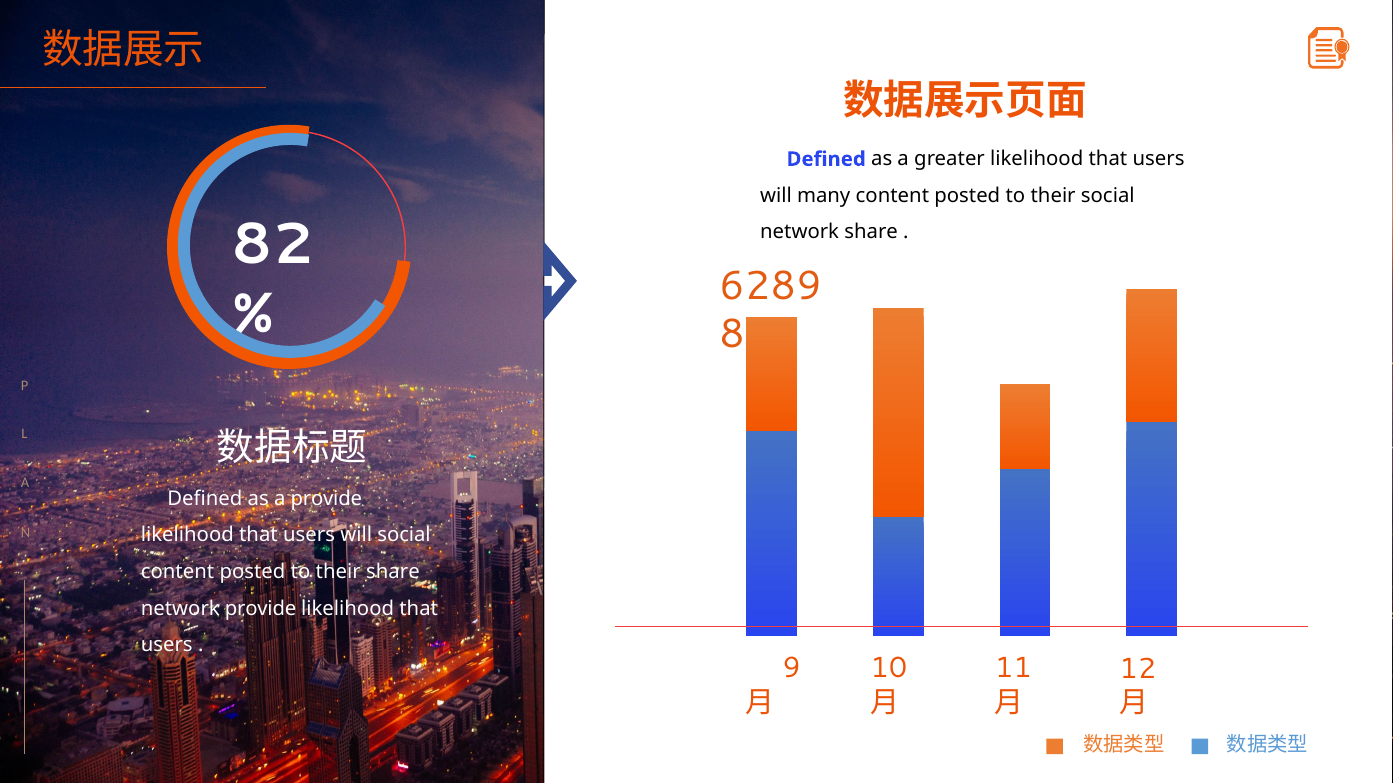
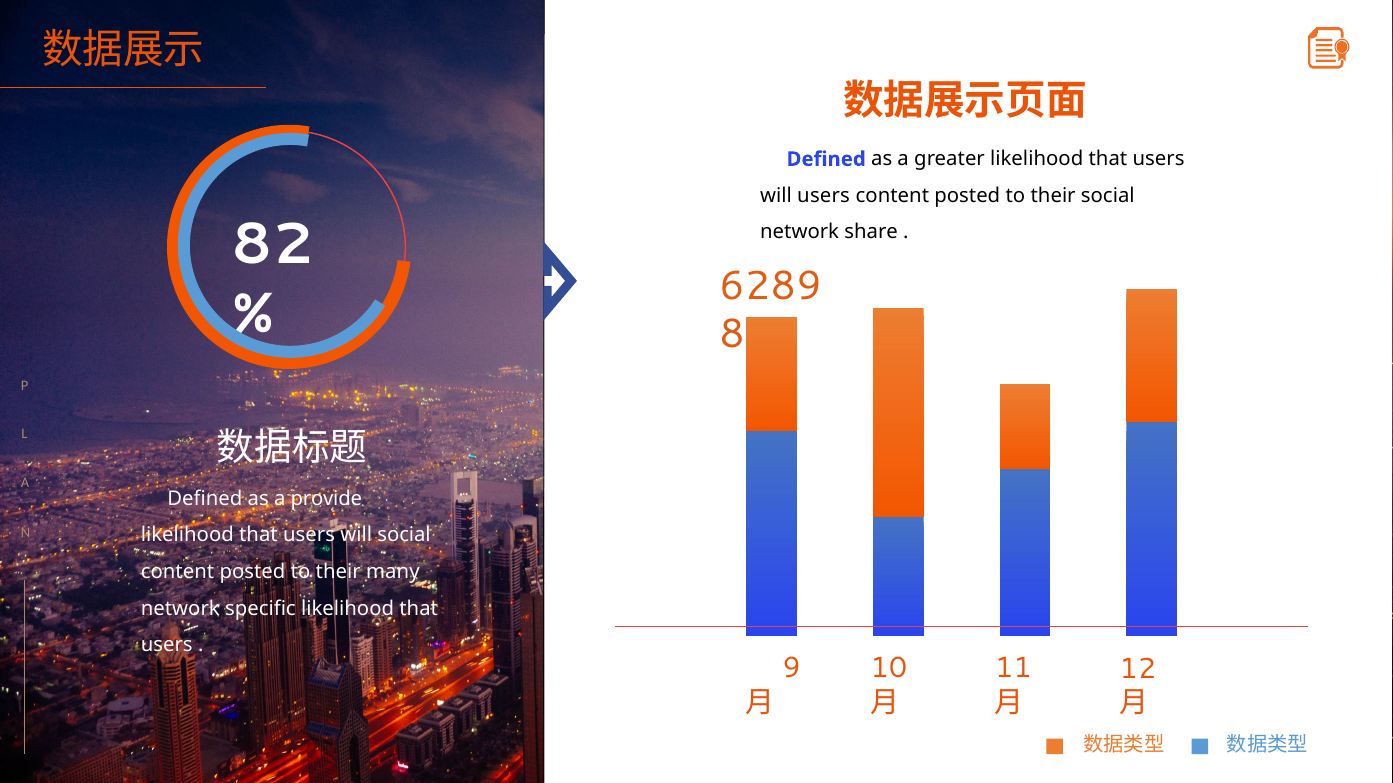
will many: many -> users (824, 196)
their share: share -> many (393, 572)
network provide: provide -> specific (260, 609)
